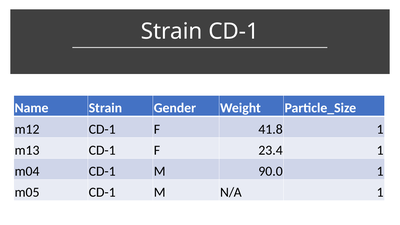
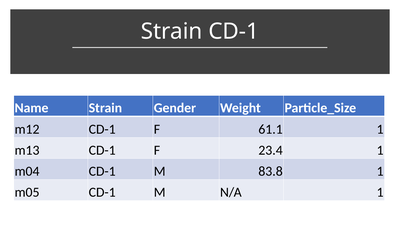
41.8: 41.8 -> 61.1 (271, 129)
90.0: 90.0 -> 83.8 (271, 171)
